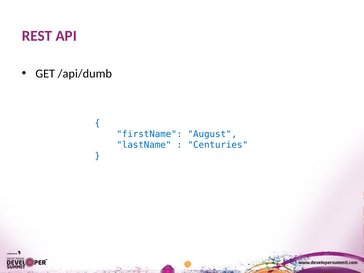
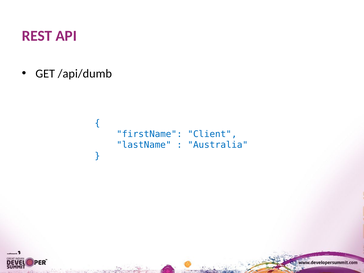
August: August -> Client (212, 134)
Centuries: Centuries -> Australia (218, 145)
